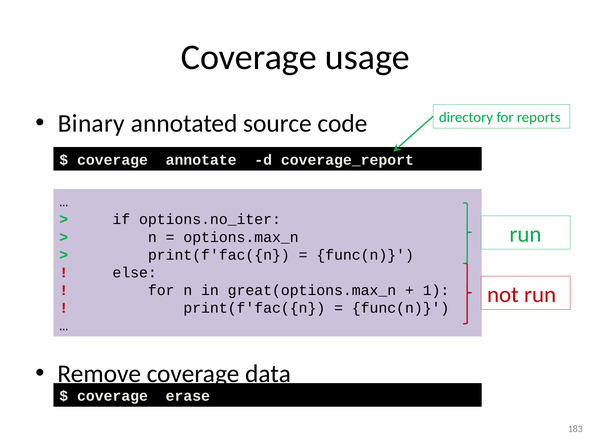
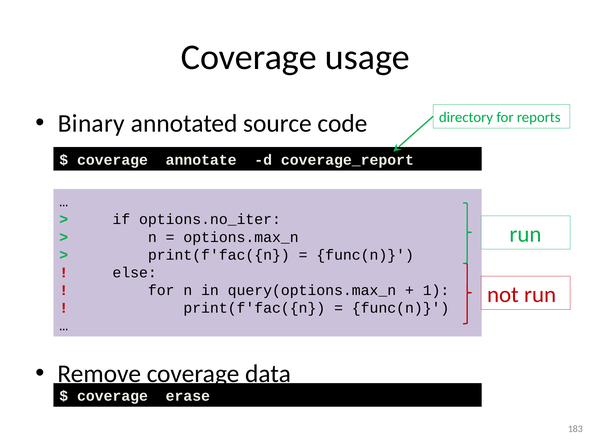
great(options.max_n: great(options.max_n -> query(options.max_n (312, 290)
